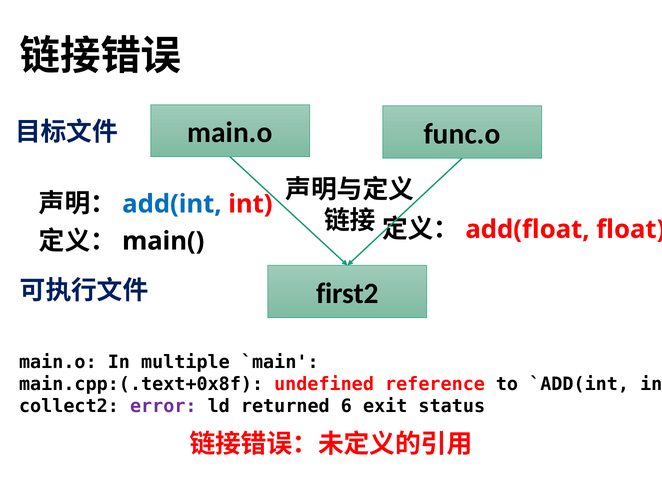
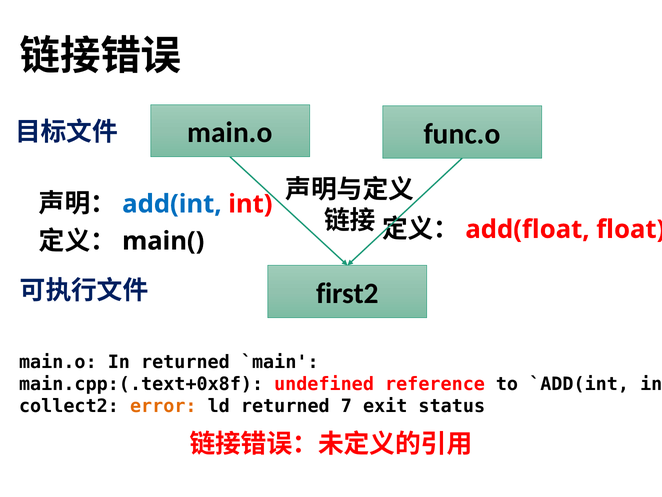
In multiple: multiple -> returned (185, 362)
error colour: purple -> orange (163, 406)
6: 6 -> 7 (346, 406)
